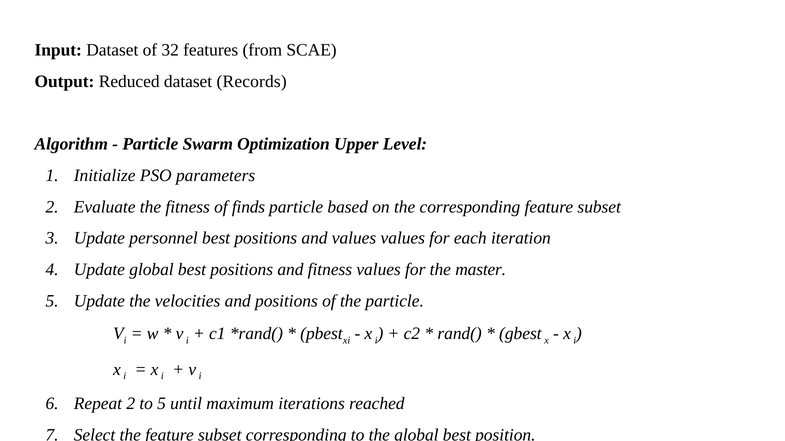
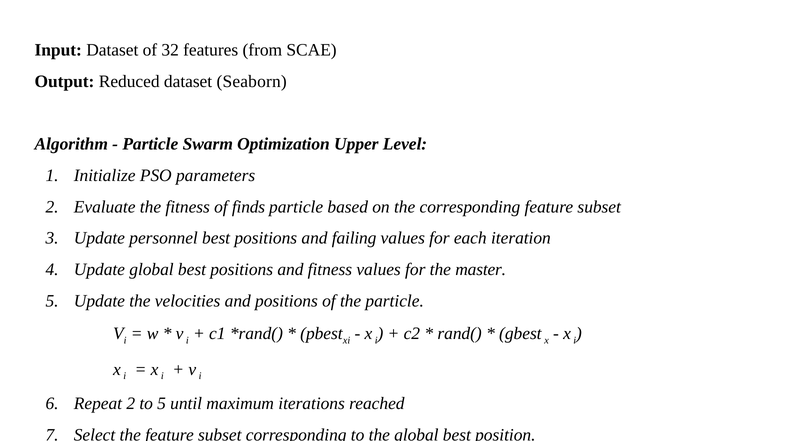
Records: Records -> Seaborn (252, 82)
and values: values -> failing (354, 239)
